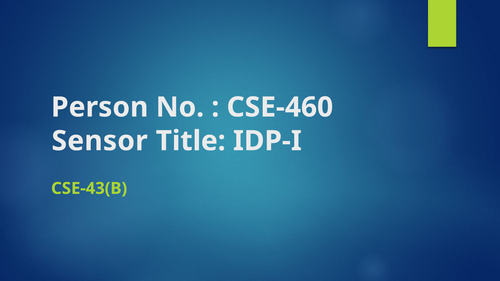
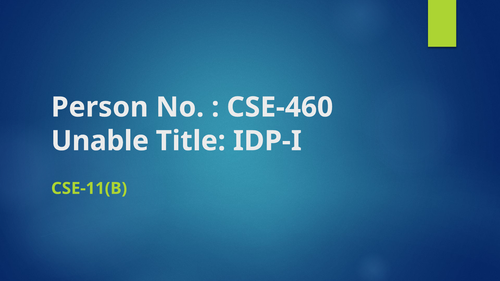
Sensor: Sensor -> Unable (100, 141)
CSE-43(B: CSE-43(B -> CSE-11(B (89, 189)
